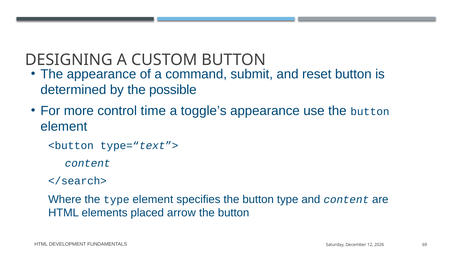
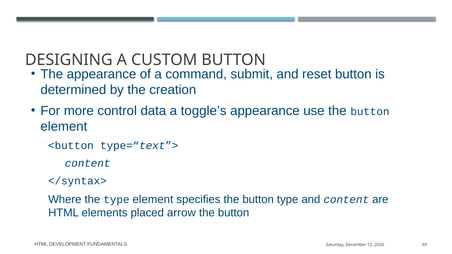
possible: possible -> creation (173, 90)
time: time -> data (153, 111)
</search>: </search> -> </syntax> (77, 181)
